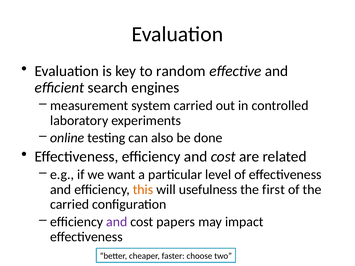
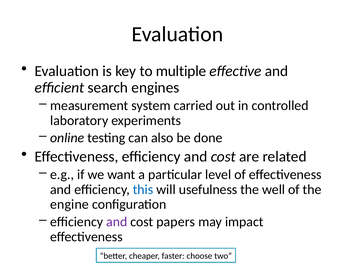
random: random -> multiple (181, 71)
this colour: orange -> blue (143, 190)
first: first -> well (274, 190)
carried: carried -> engine (69, 205)
